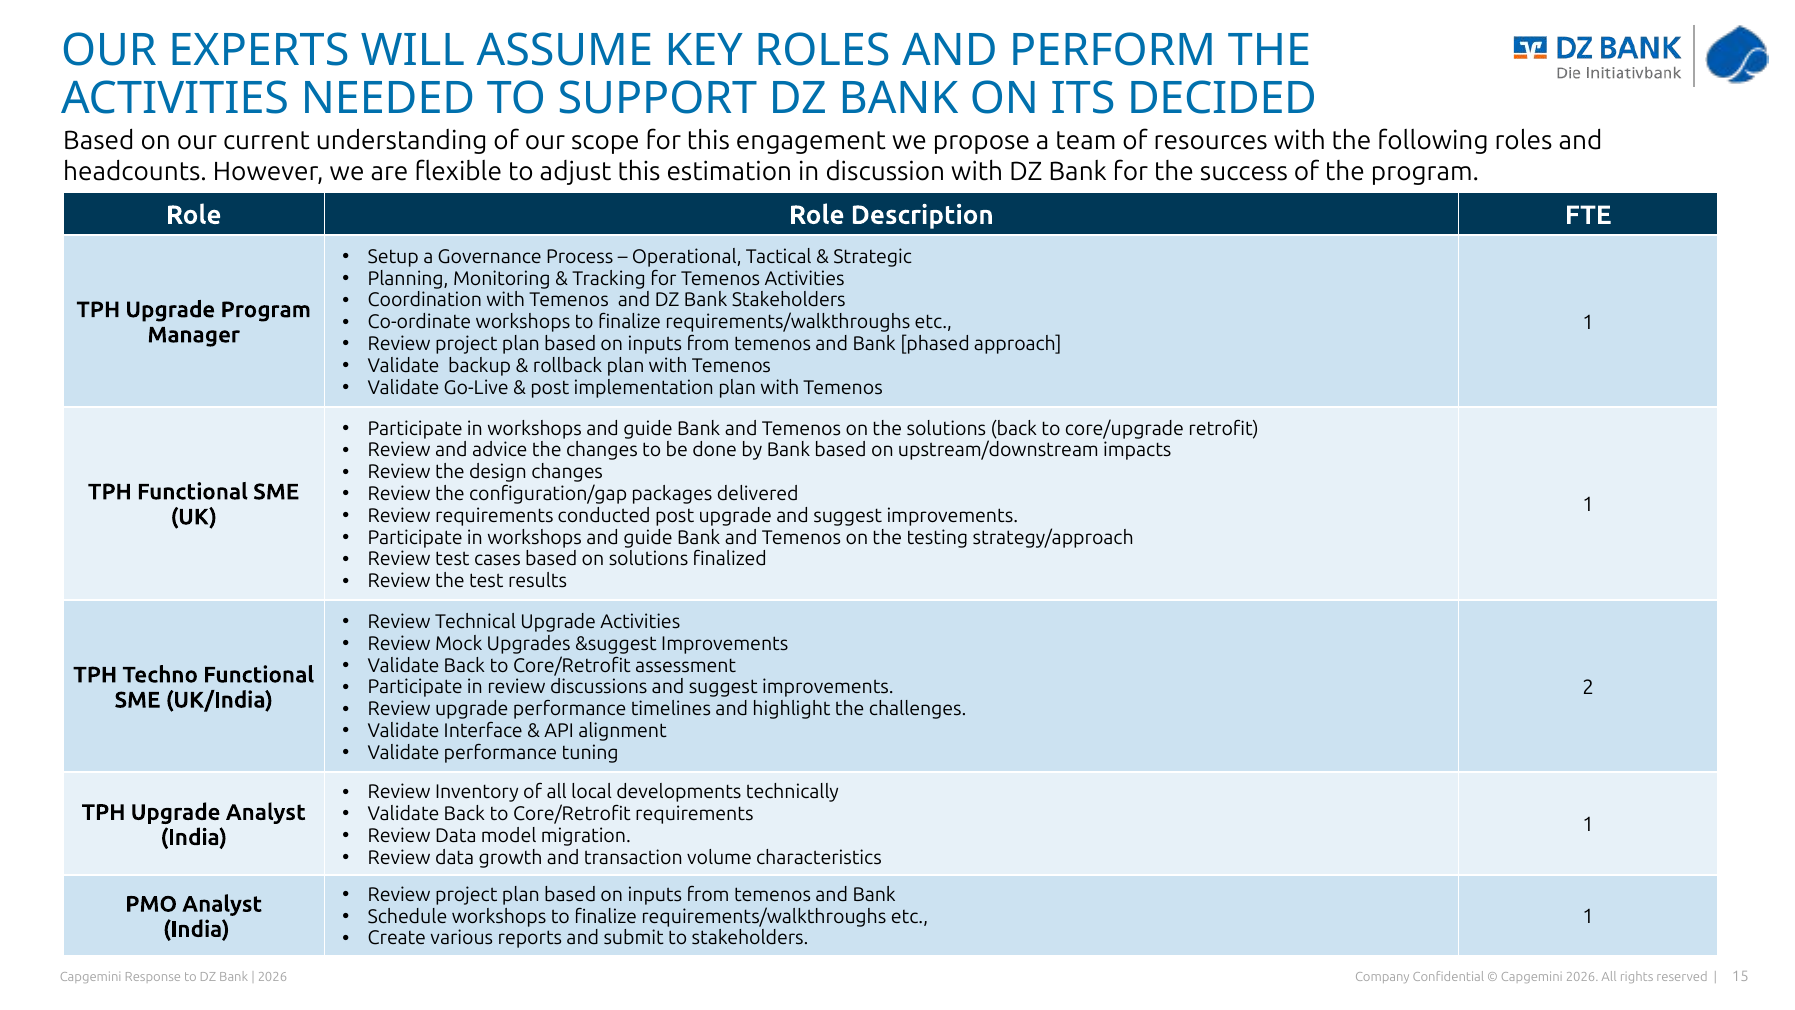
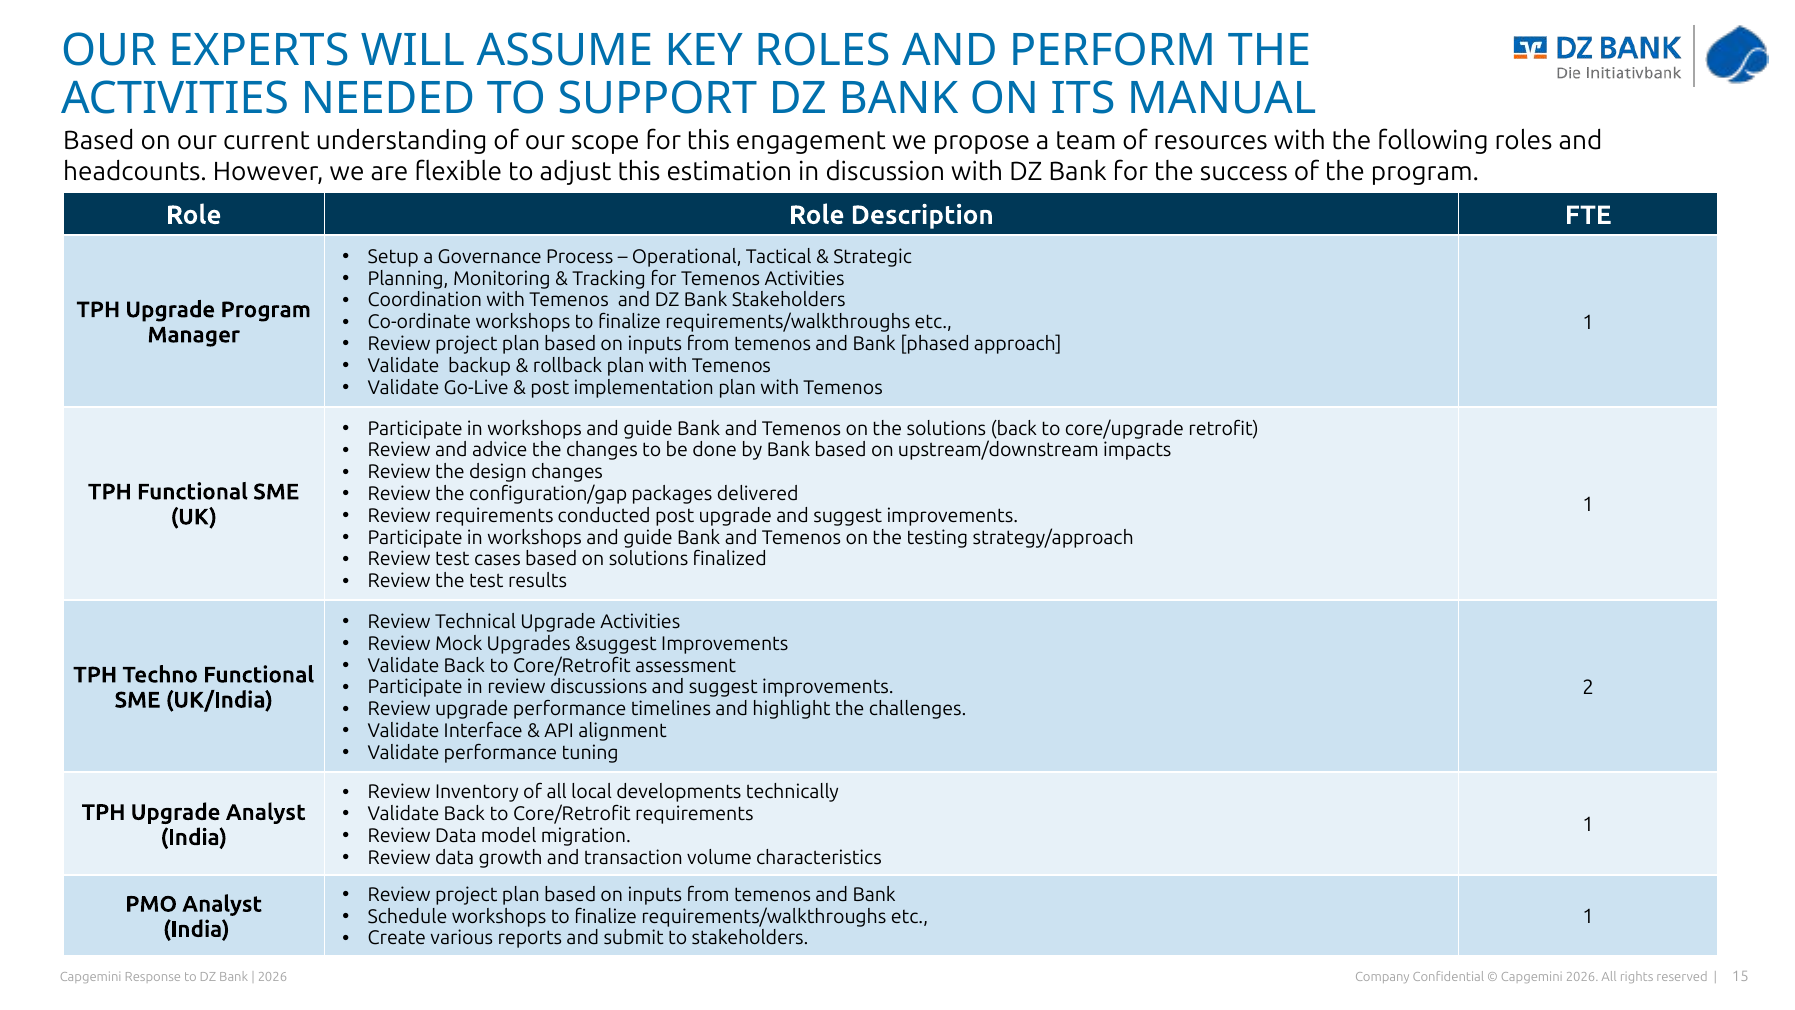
DECIDED: DECIDED -> MANUAL (1222, 99)
